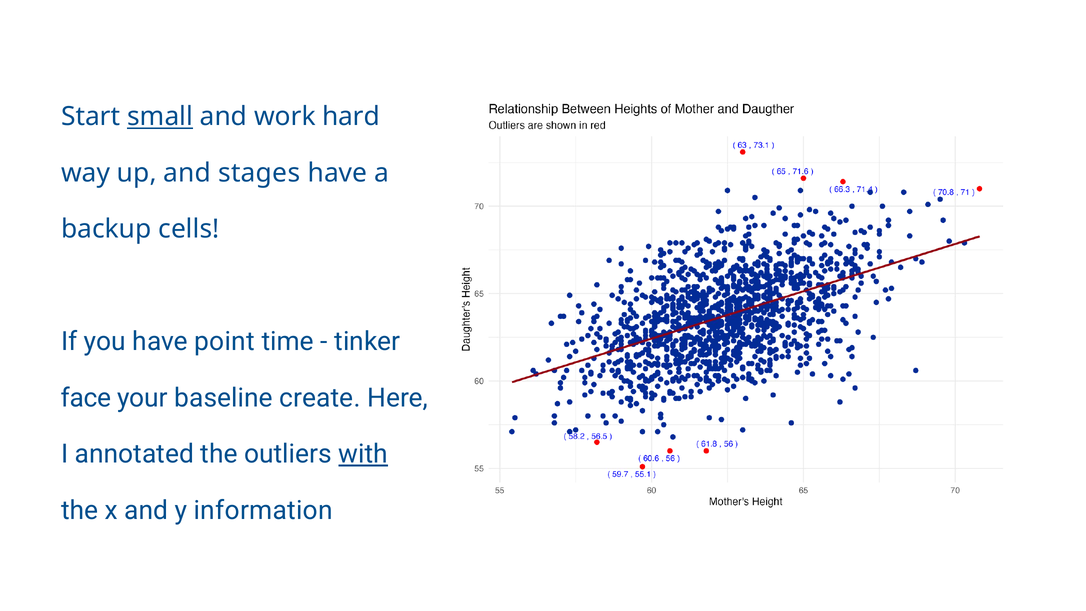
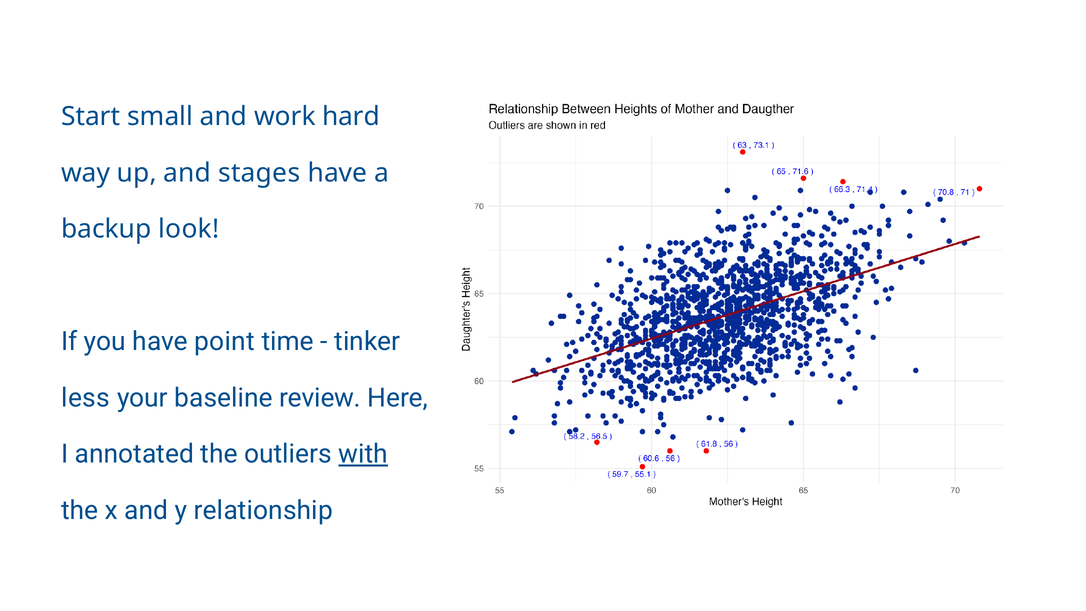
small underline: present -> none (160, 117)
cells: cells -> look (189, 229)
face: face -> less (86, 398)
create: create -> review (320, 398)
information: information -> relationship (263, 510)
